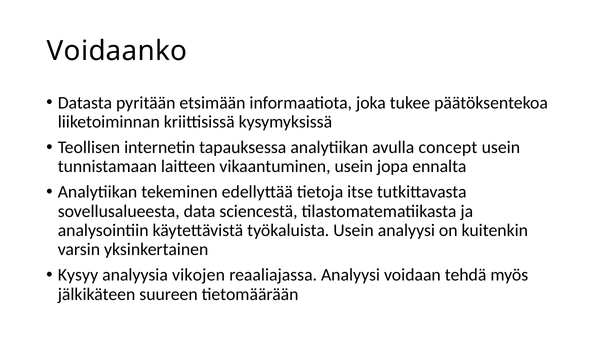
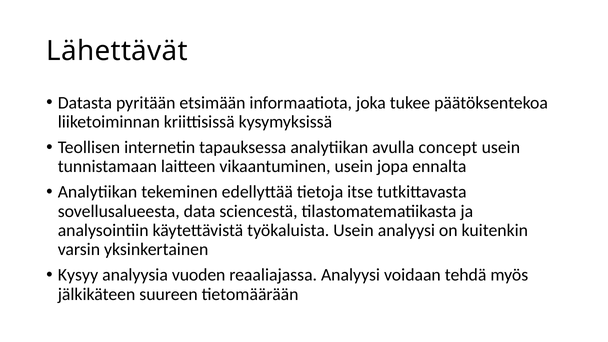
Voidaanko: Voidaanko -> Lähettävät (117, 51)
vikojen: vikojen -> vuoden (199, 275)
